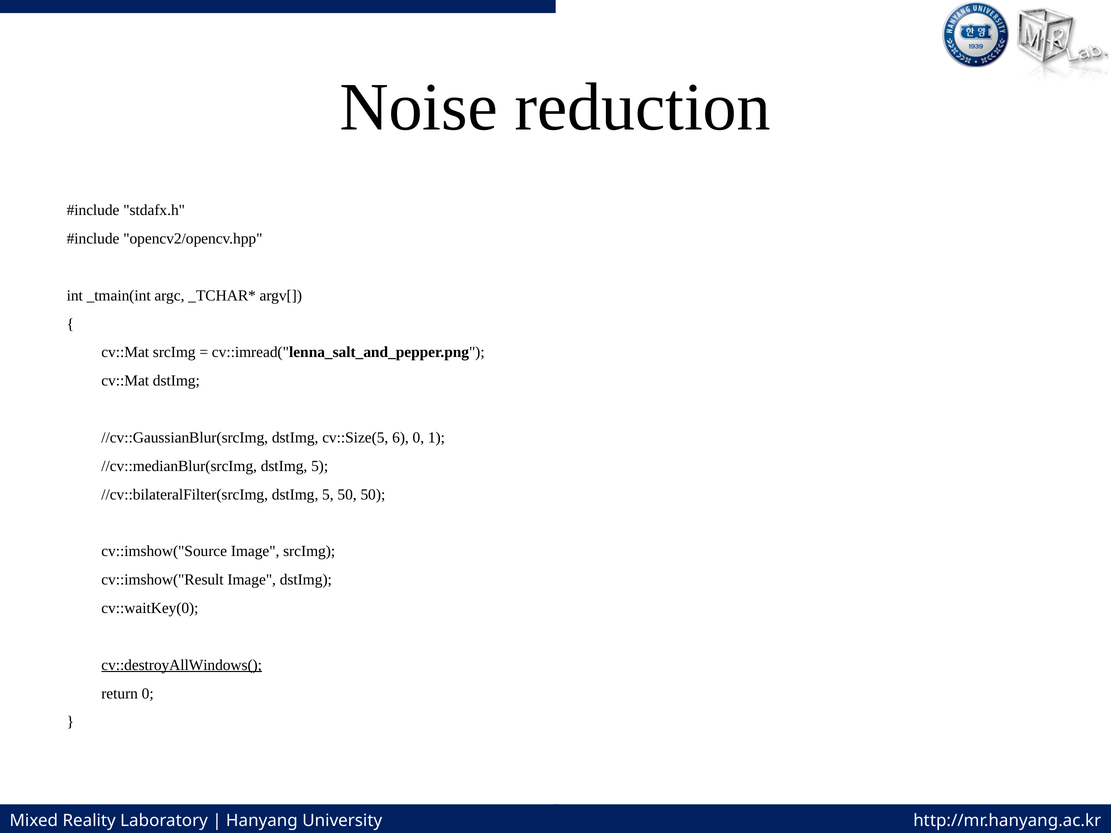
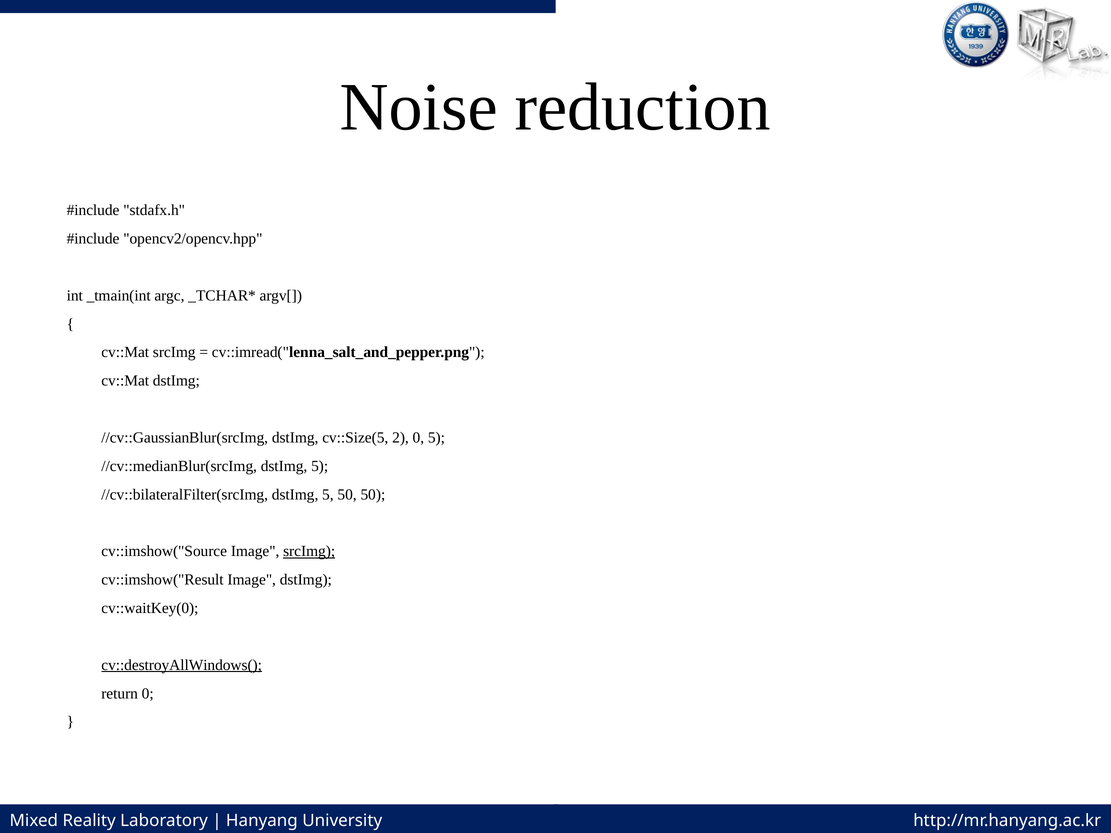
6: 6 -> 2 (401, 438)
0 1: 1 -> 5 (436, 438)
srcImg underline: none -> present (309, 551)
